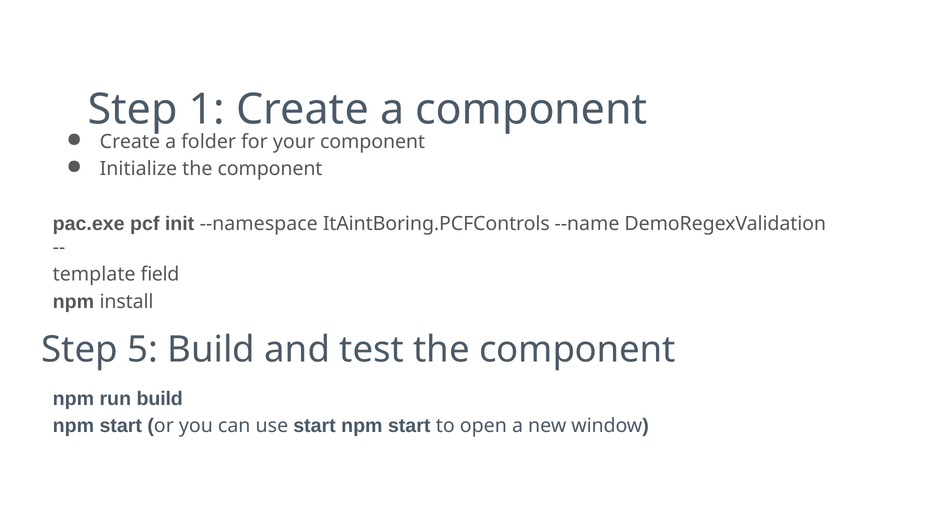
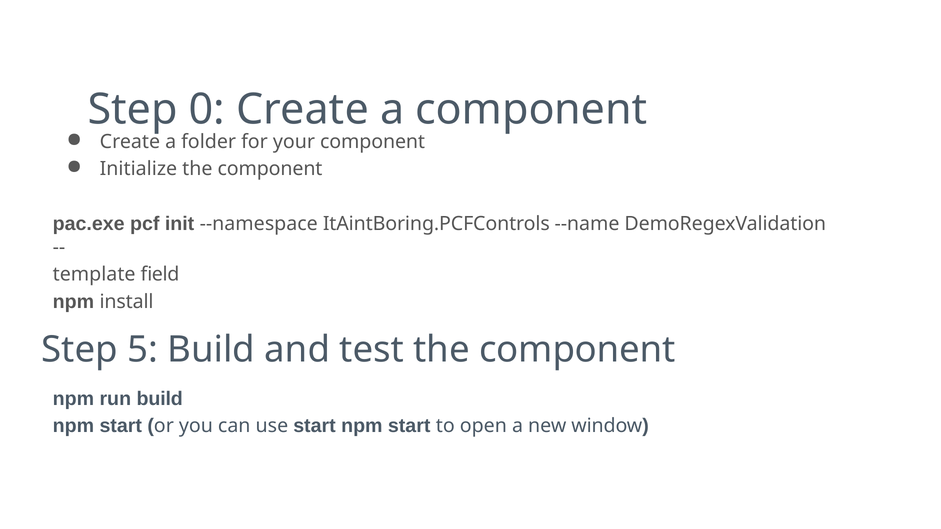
1: 1 -> 0 (207, 109)
